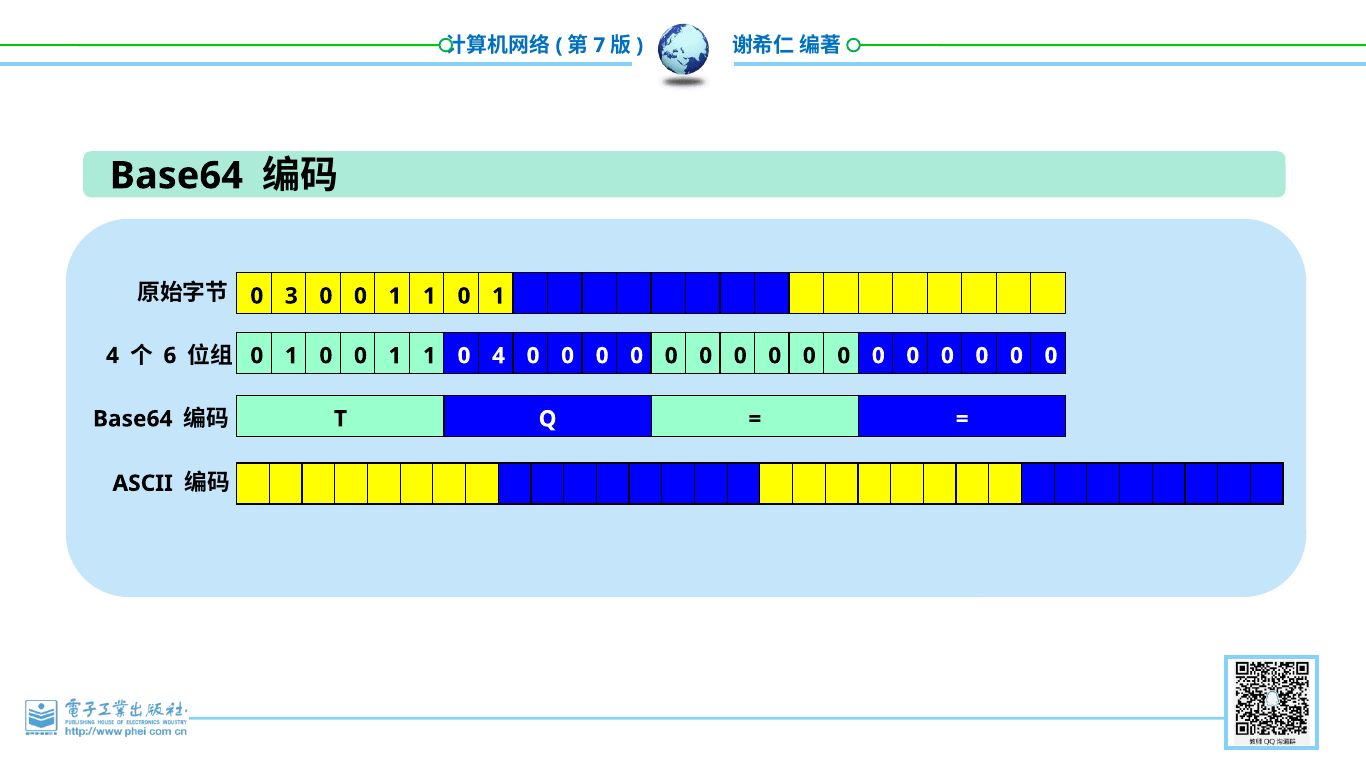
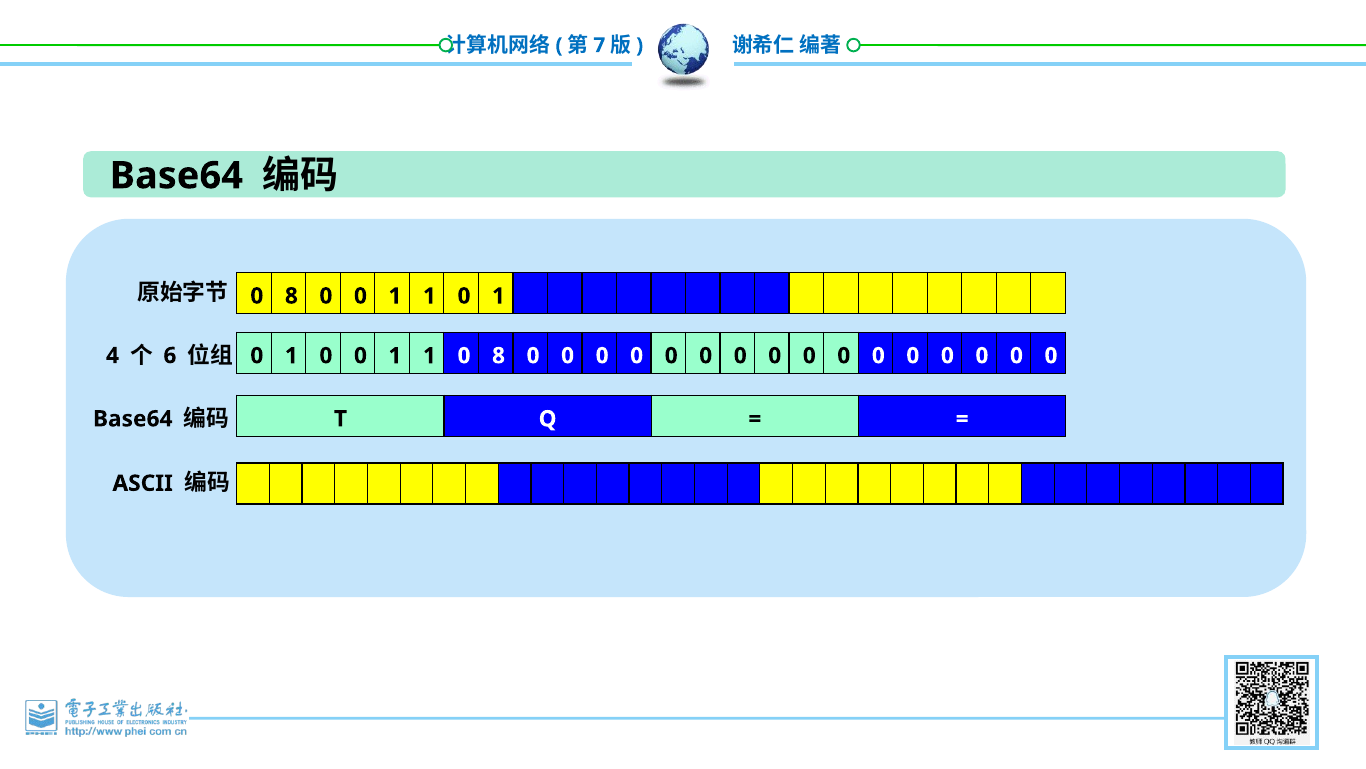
3: 3 -> 8 (291, 296)
1 0 4: 4 -> 8 (499, 356)
